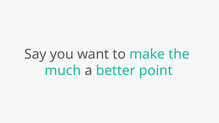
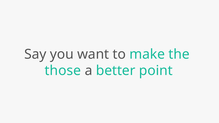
much: much -> those (63, 71)
